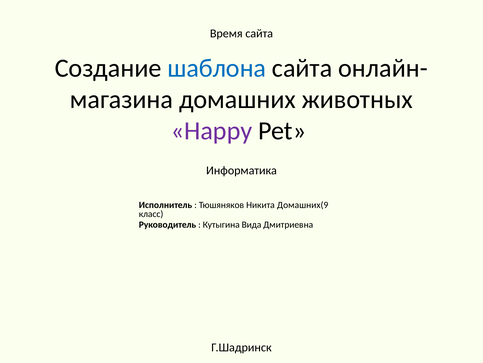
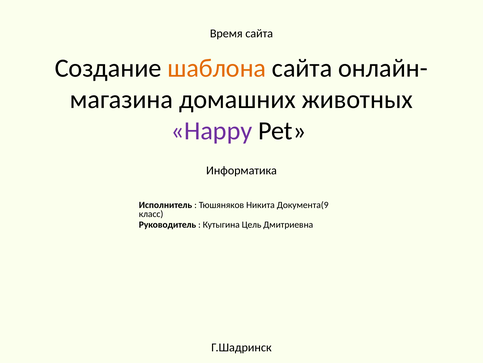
шаблона colour: blue -> orange (217, 68)
Домашних(9: Домашних(9 -> Документа(9 (303, 205)
Вида: Вида -> Цель (252, 224)
